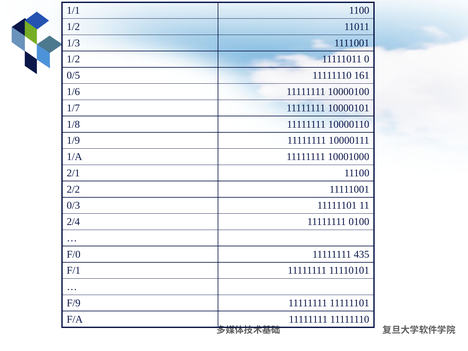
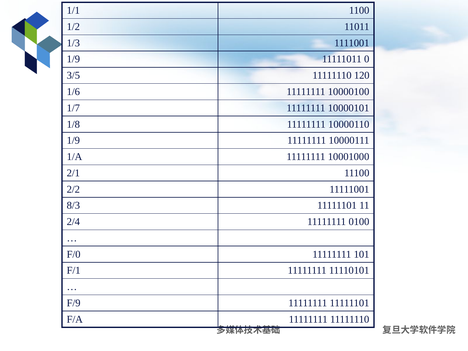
1/2: 1/2 -> 1/9 (73, 59)
0/5: 0/5 -> 3/5 (73, 75)
161: 161 -> 120 (362, 75)
0/3: 0/3 -> 8/3 (73, 205)
435: 435 -> 101 (362, 254)
